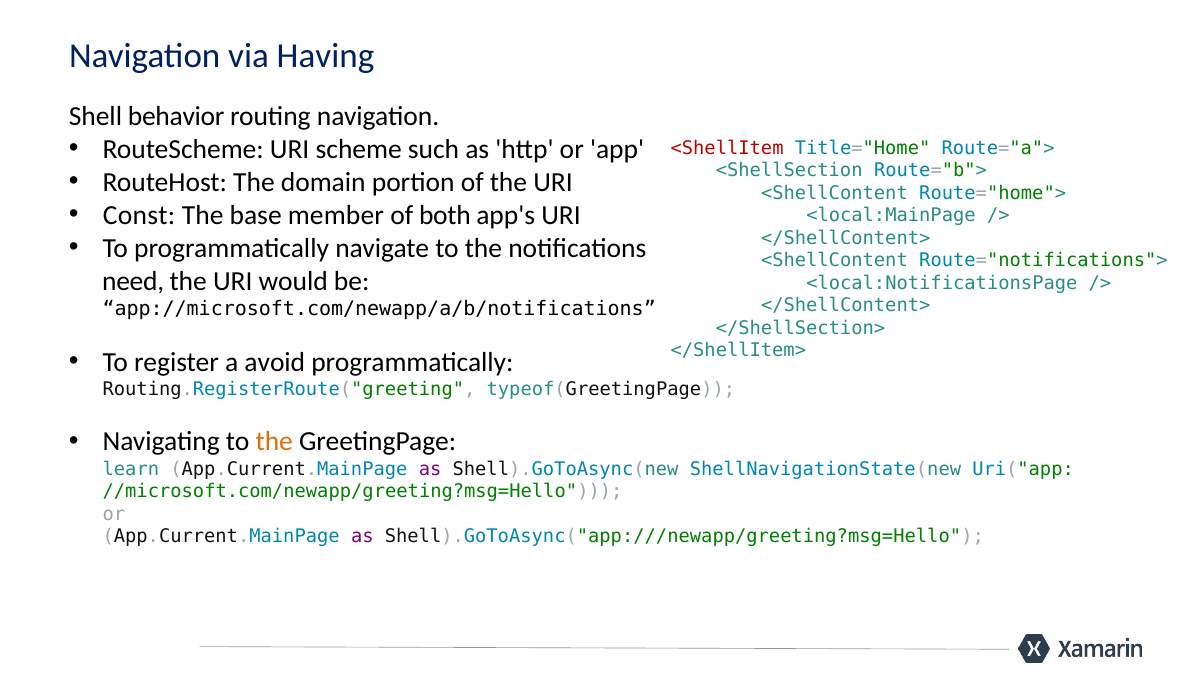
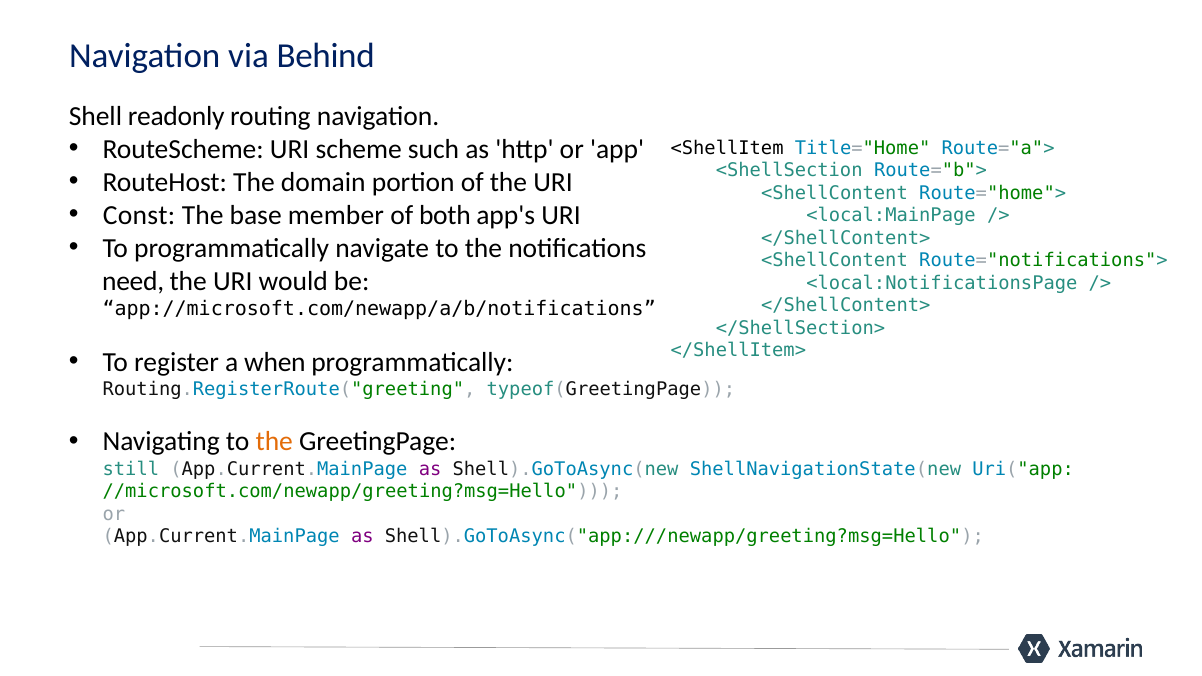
Having: Having -> Behind (326, 56)
behavior: behavior -> readonly (176, 116)
<ShellItem colour: red -> black (727, 148)
avoid: avoid -> when (275, 362)
learn: learn -> still (131, 469)
